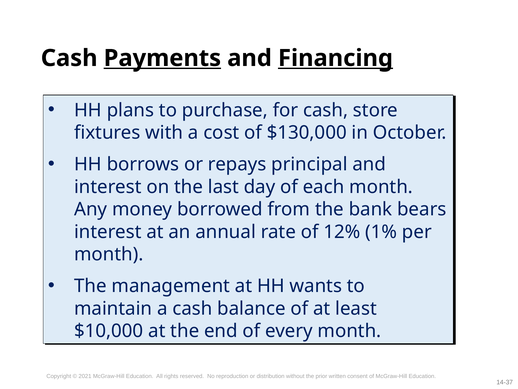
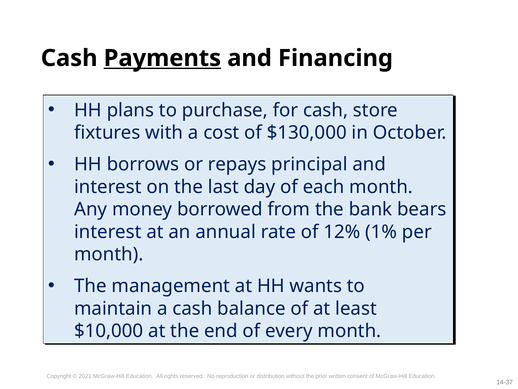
Financing underline: present -> none (335, 58)
